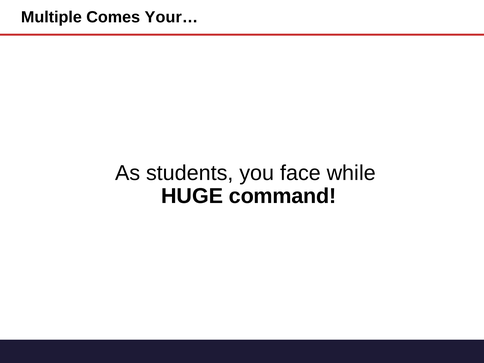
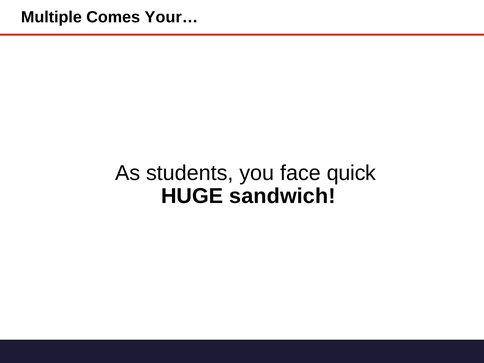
while: while -> quick (351, 173)
command: command -> sandwich (282, 196)
